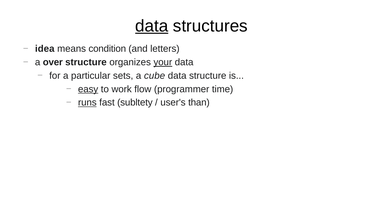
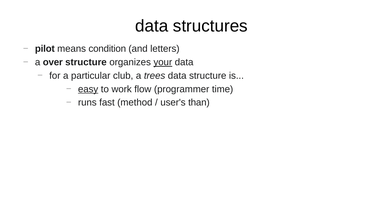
data underline: present -> none (152, 26)
idea: idea -> pilot (45, 49)
sets: sets -> club (123, 75)
cube: cube -> trees (155, 75)
runs underline: present -> none (87, 102)
subltety: subltety -> method (135, 102)
